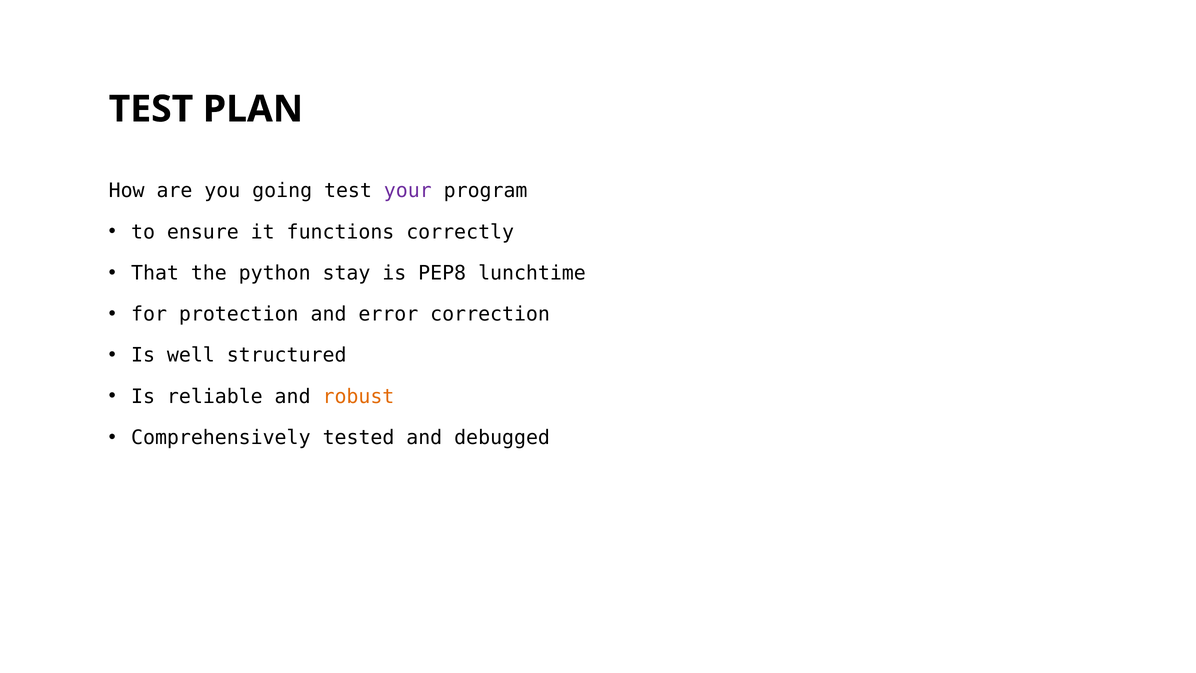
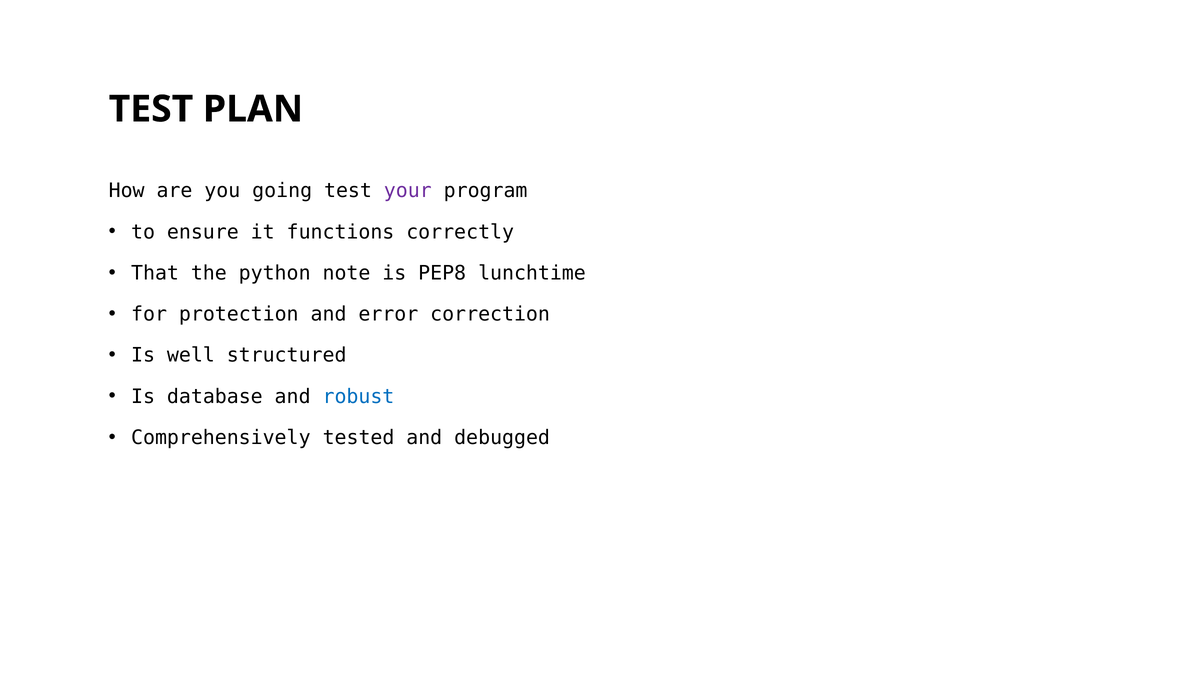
stay: stay -> note (347, 273)
reliable: reliable -> database (215, 396)
robust colour: orange -> blue (358, 396)
